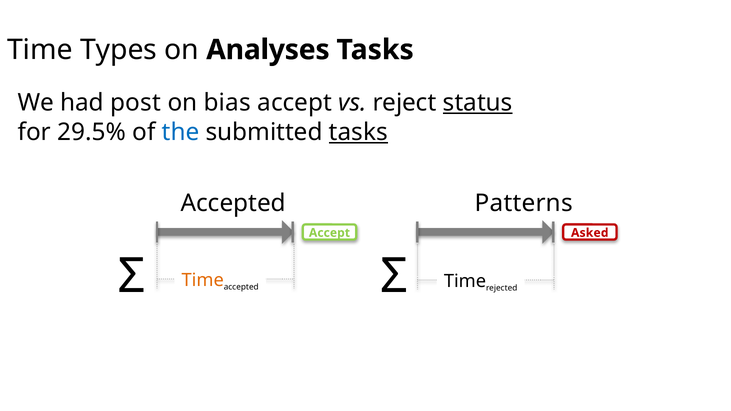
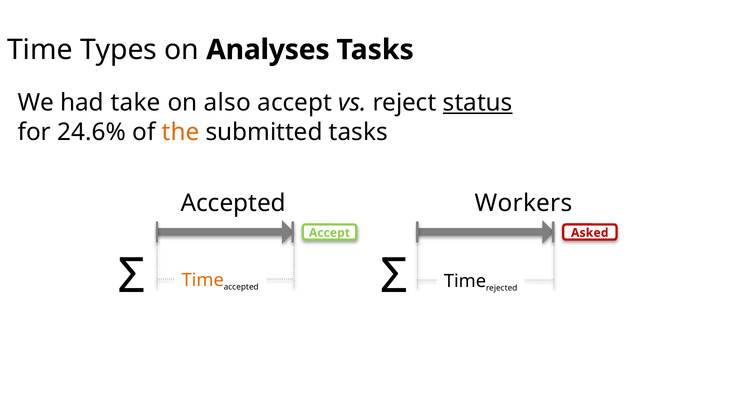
post: post -> take (136, 103)
bias: bias -> also (227, 103)
29.5%: 29.5% -> 24.6% (92, 132)
the colour: blue -> orange (181, 132)
tasks underline: present -> none (358, 132)
Patterns: Patterns -> Workers (524, 203)
